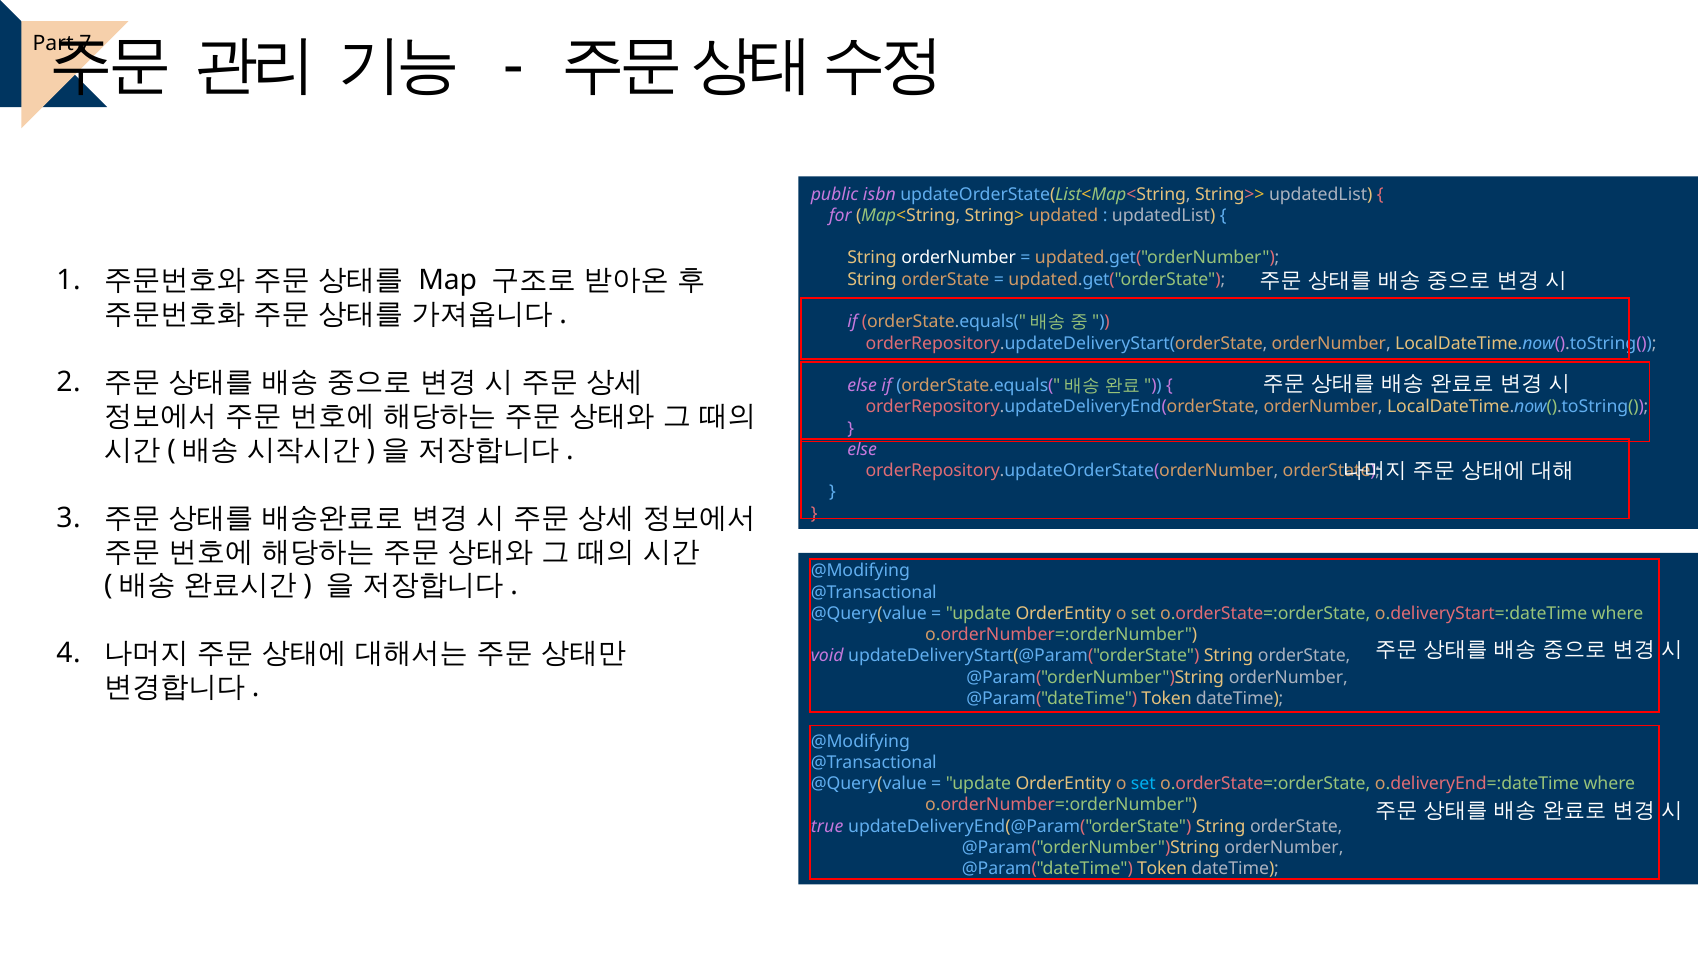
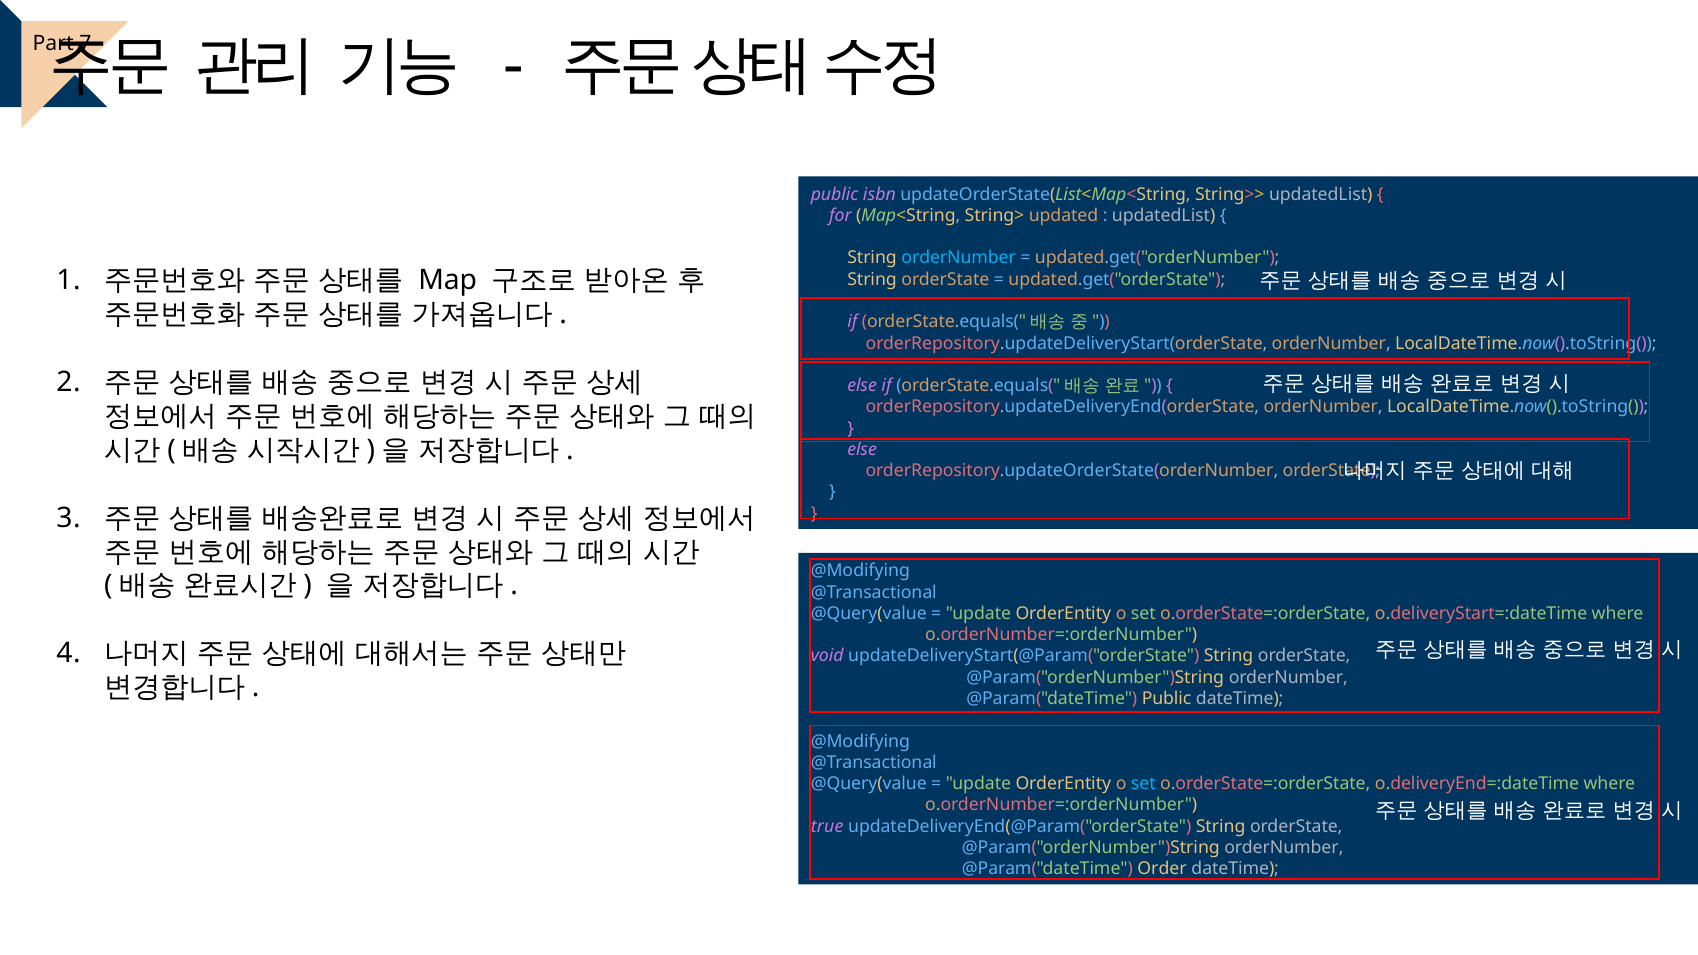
orderNumber colour: white -> light blue (959, 258)
Token: Token -> Public (1167, 699)
Token: Token -> Order (1162, 869)
